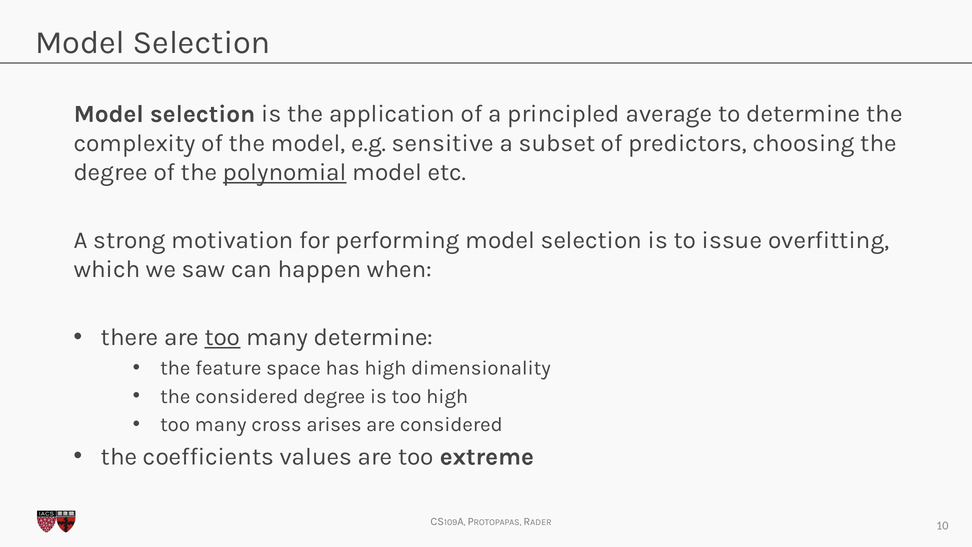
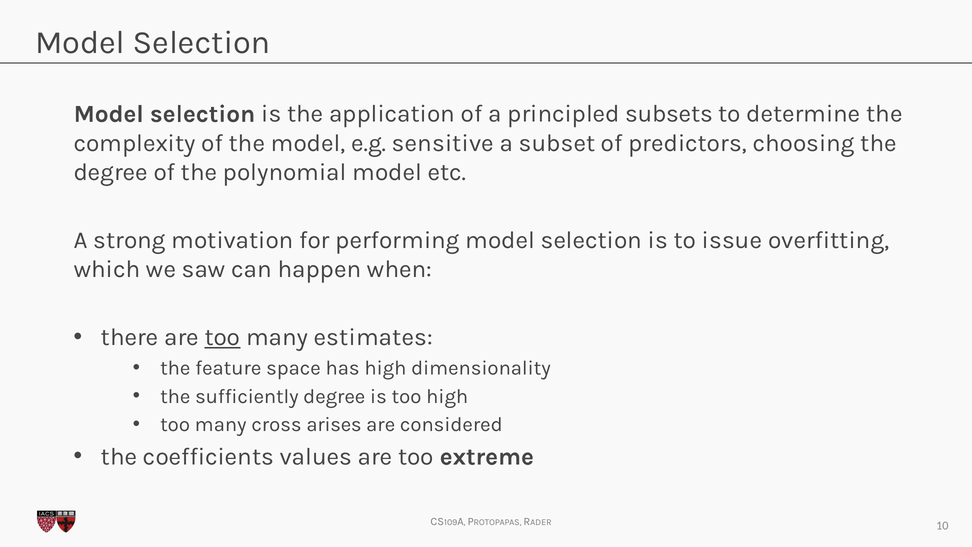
average: average -> subsets (669, 114)
polynomial underline: present -> none (285, 172)
many determine: determine -> estimates (373, 337)
the considered: considered -> sufficiently (247, 396)
